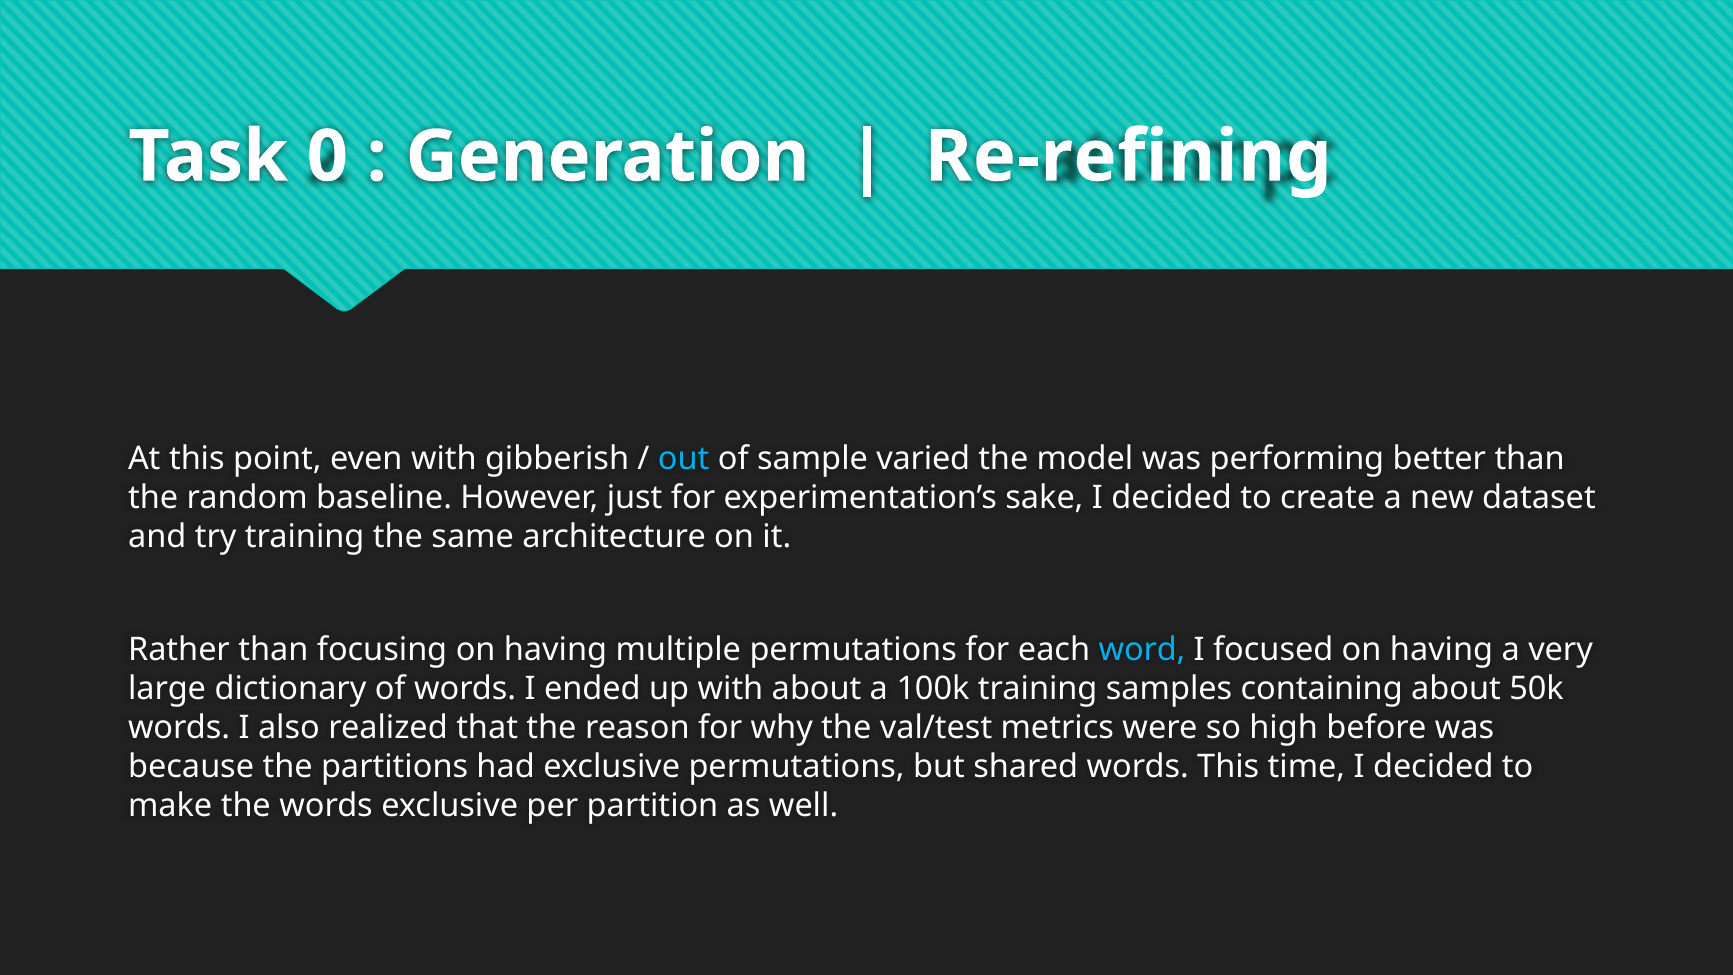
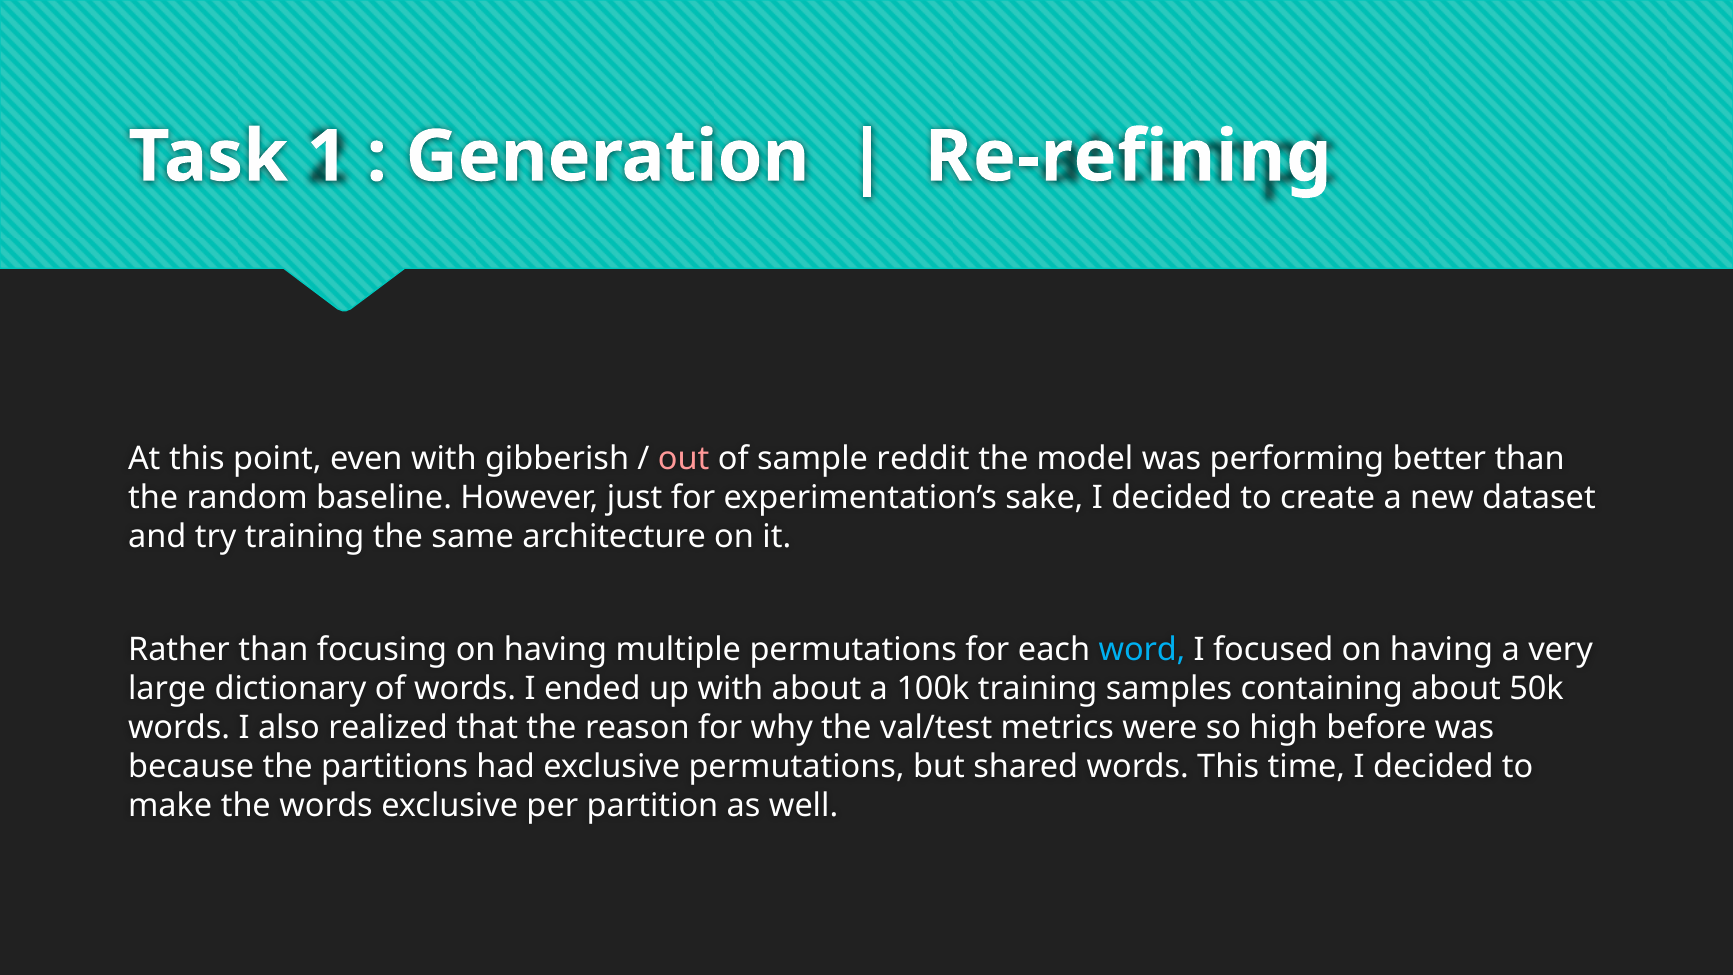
0: 0 -> 1 (327, 157)
out colour: light blue -> pink (684, 459)
varied: varied -> reddit (923, 459)
